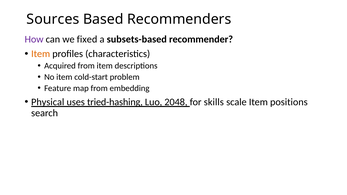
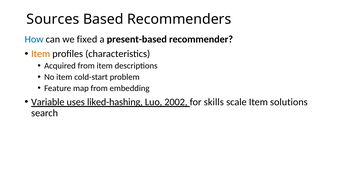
How colour: purple -> blue (34, 39)
subsets-based: subsets-based -> present-based (137, 39)
Physical: Physical -> Variable (48, 102)
tried-hashing: tried-hashing -> liked-hashing (115, 102)
2048: 2048 -> 2002 (176, 102)
positions: positions -> solutions (289, 102)
